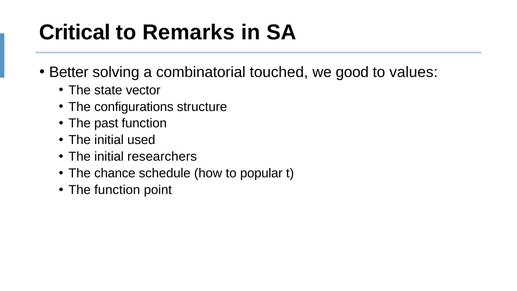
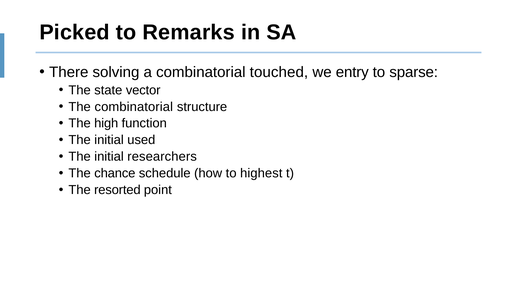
Critical: Critical -> Picked (75, 32)
Better: Better -> There (69, 72)
good: good -> entry (352, 72)
values: values -> sparse (414, 72)
The configurations: configurations -> combinatorial (134, 107)
past: past -> high (106, 123)
popular: popular -> highest (261, 173)
The function: function -> resorted (117, 190)
